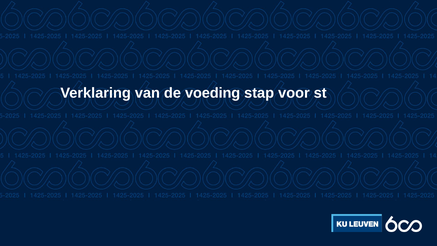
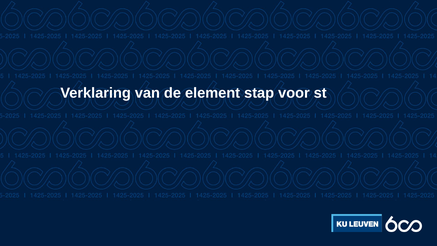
voeding: voeding -> element (213, 93)
